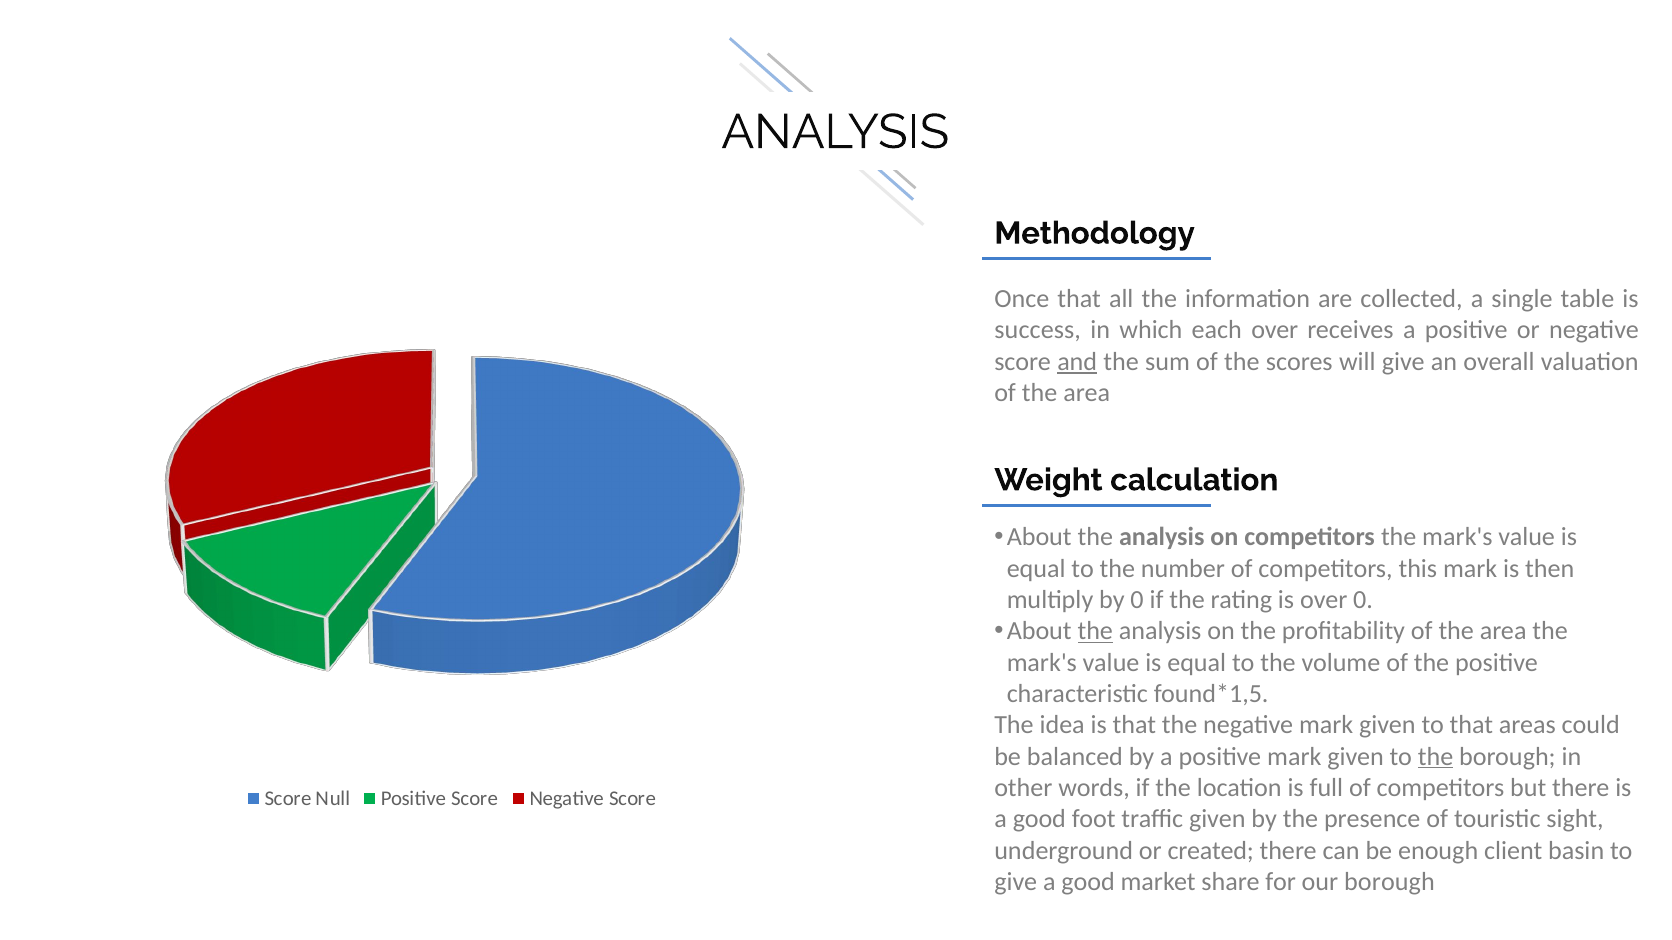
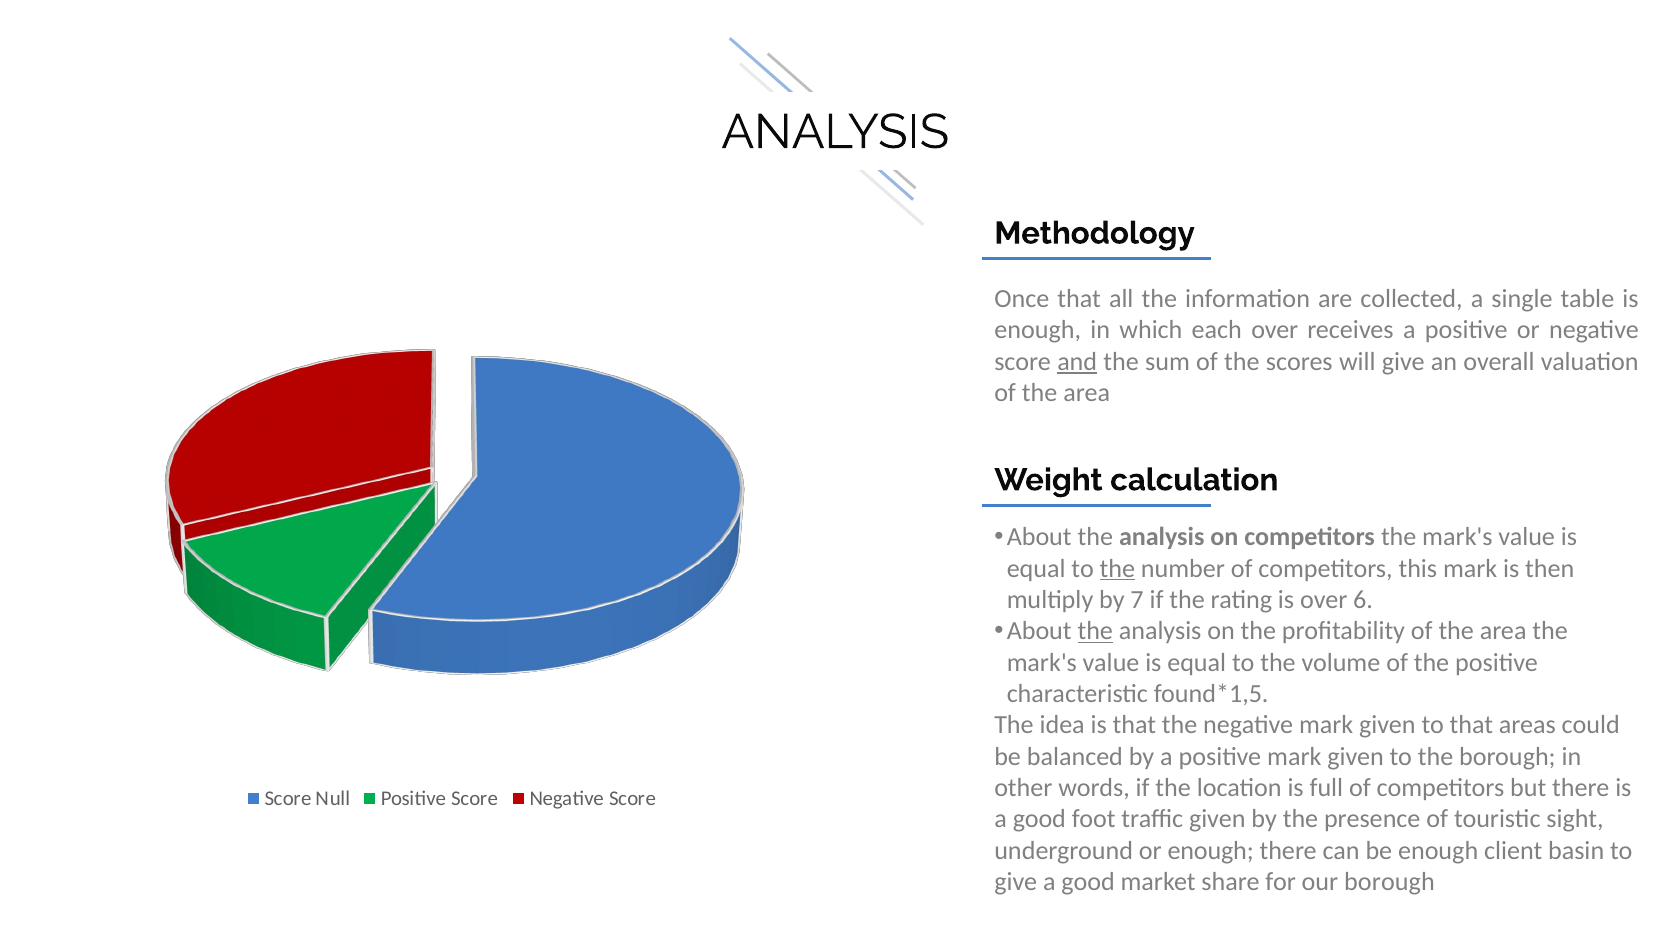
success: success -> enough (1038, 331)
the underline: none -> present (1117, 569)
by 0: 0 -> 7 (1137, 600)
over 0: 0 -> 6 (1363, 600)
the underline: present -> none (1436, 757)
or created: created -> enough (1211, 851)
